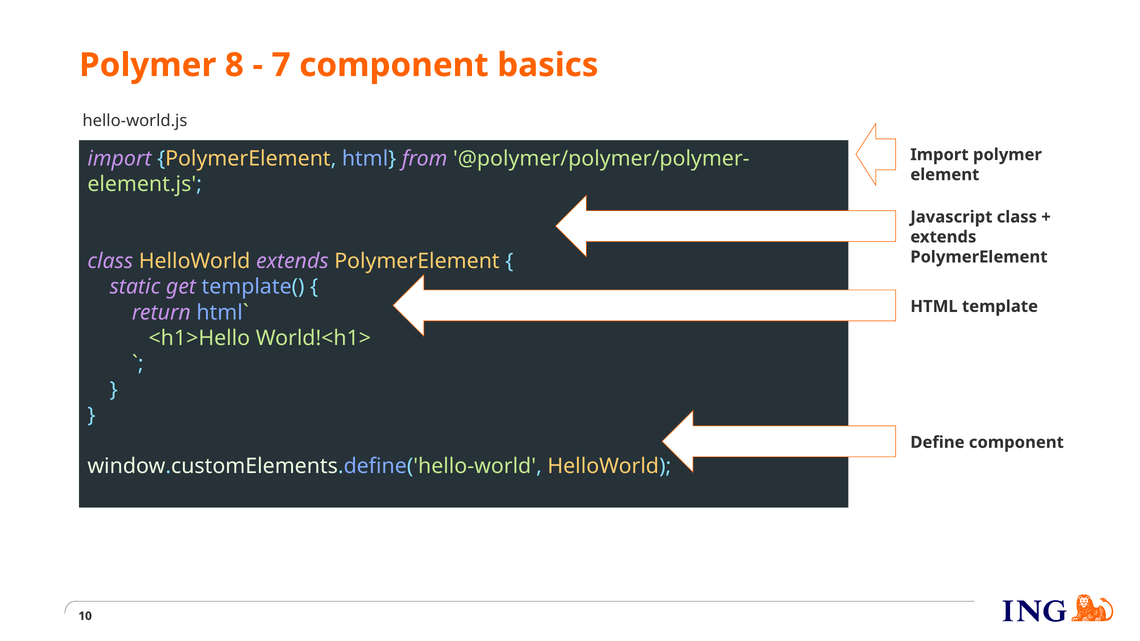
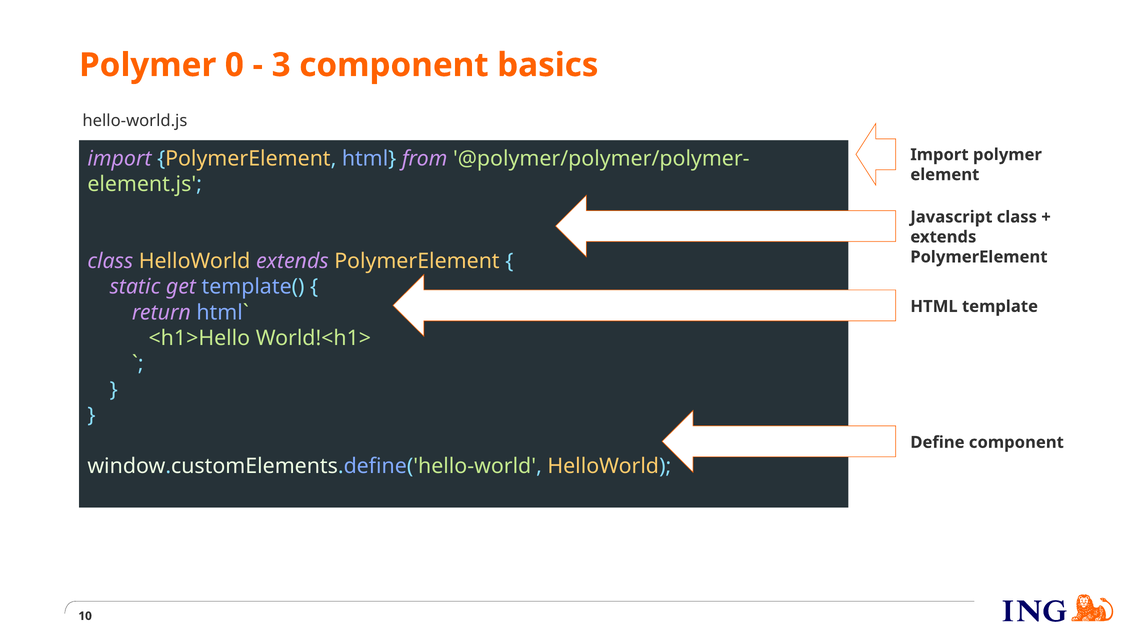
8: 8 -> 0 (234, 65)
7: 7 -> 3 (281, 65)
